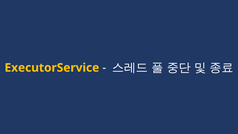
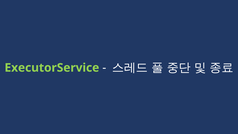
ExecutorService colour: yellow -> light green (52, 68)
